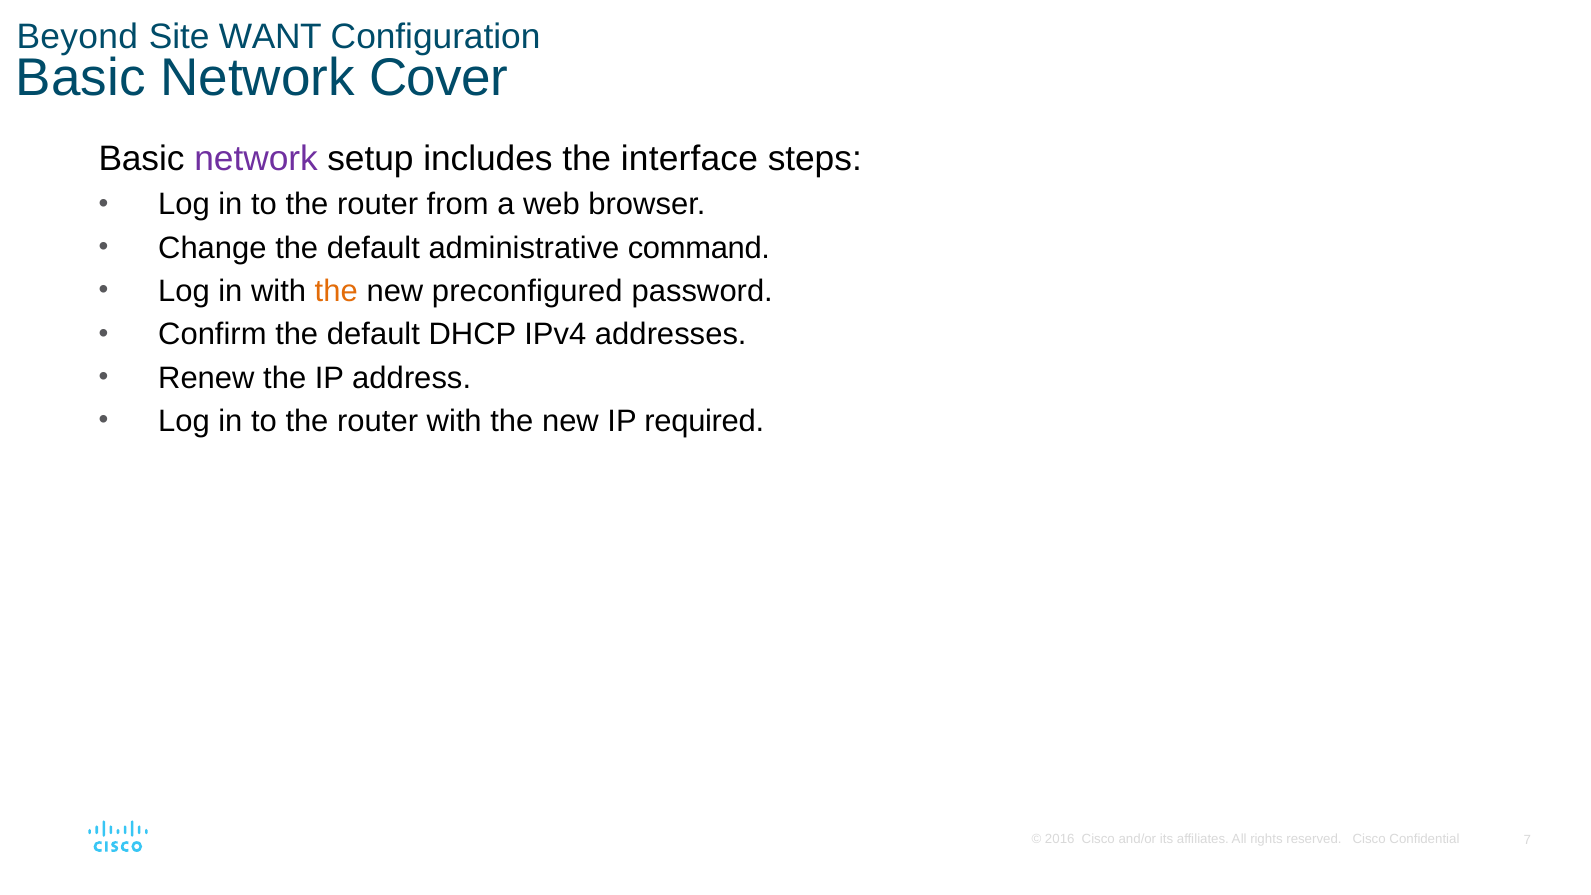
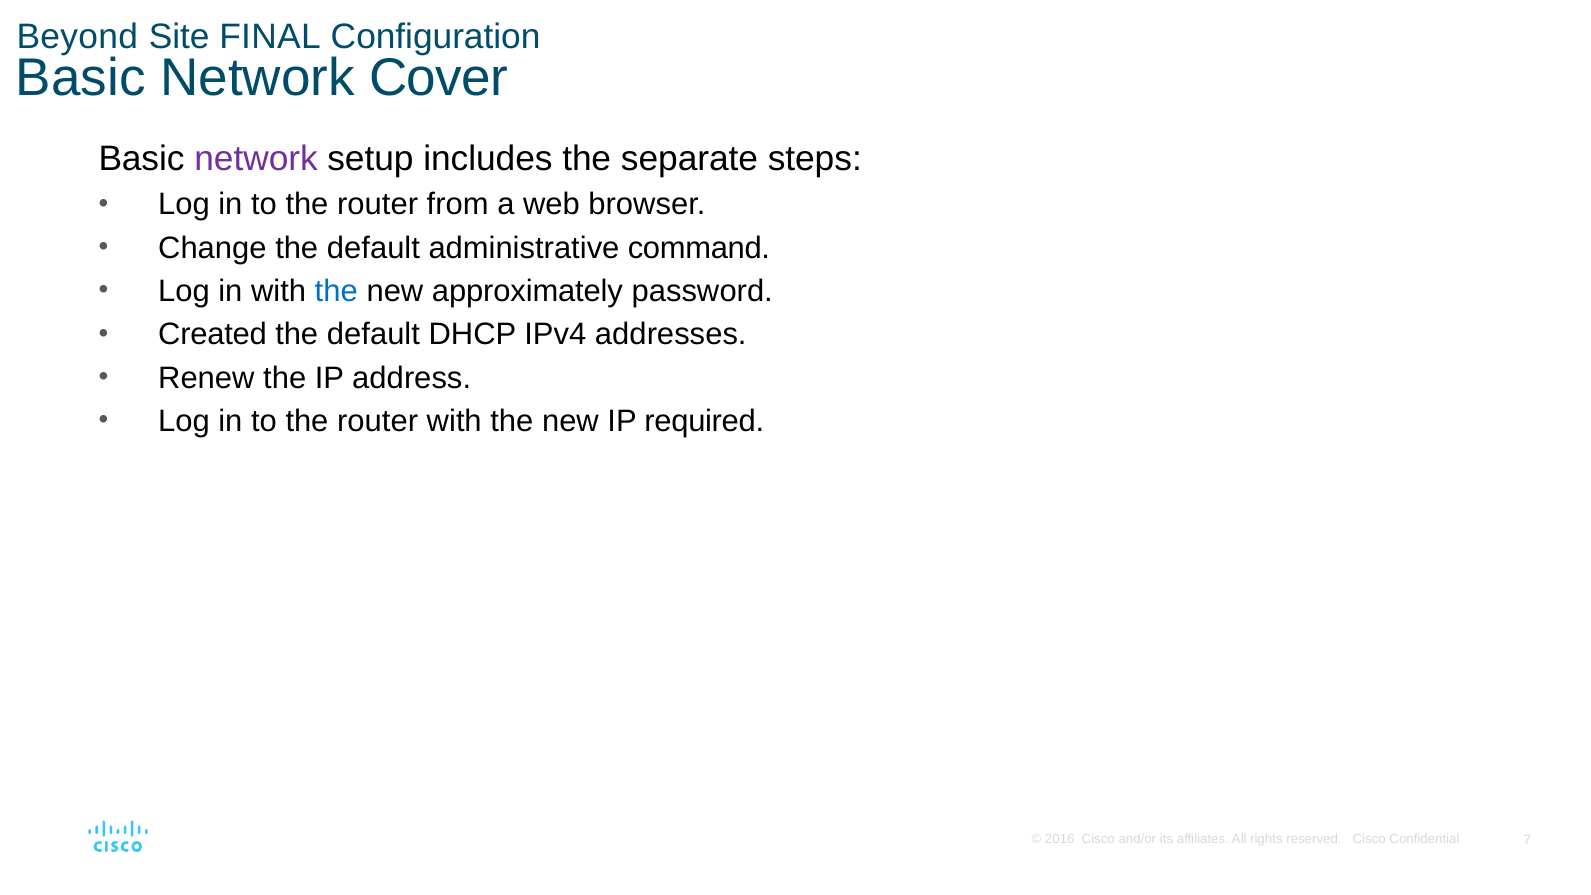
WANT: WANT -> FINAL (270, 37)
interface: interface -> separate (690, 159)
the colour: orange -> blue (336, 291)
preconfigured: preconfigured -> approximately (527, 291)
Confirm: Confirm -> Created (213, 335)
